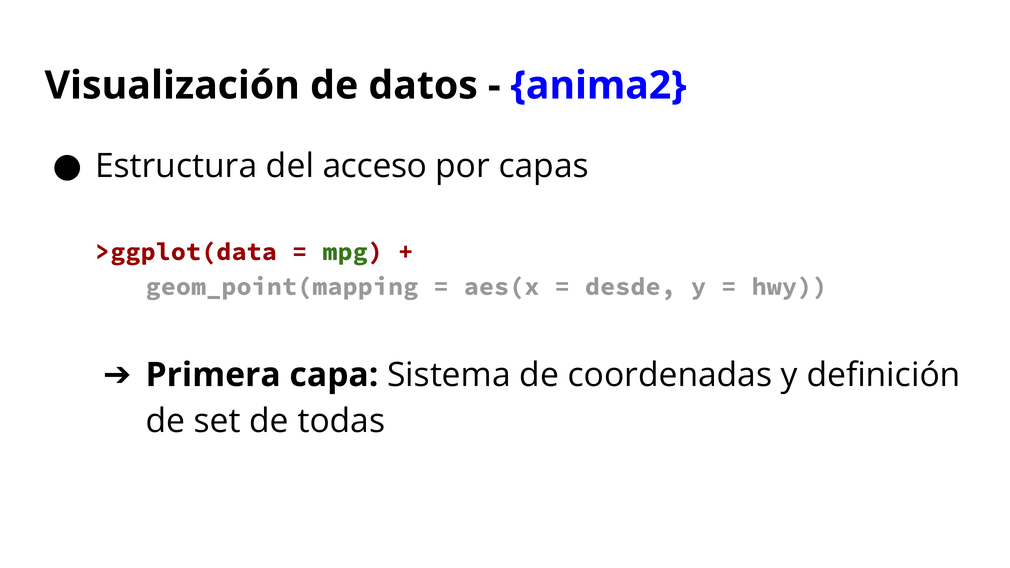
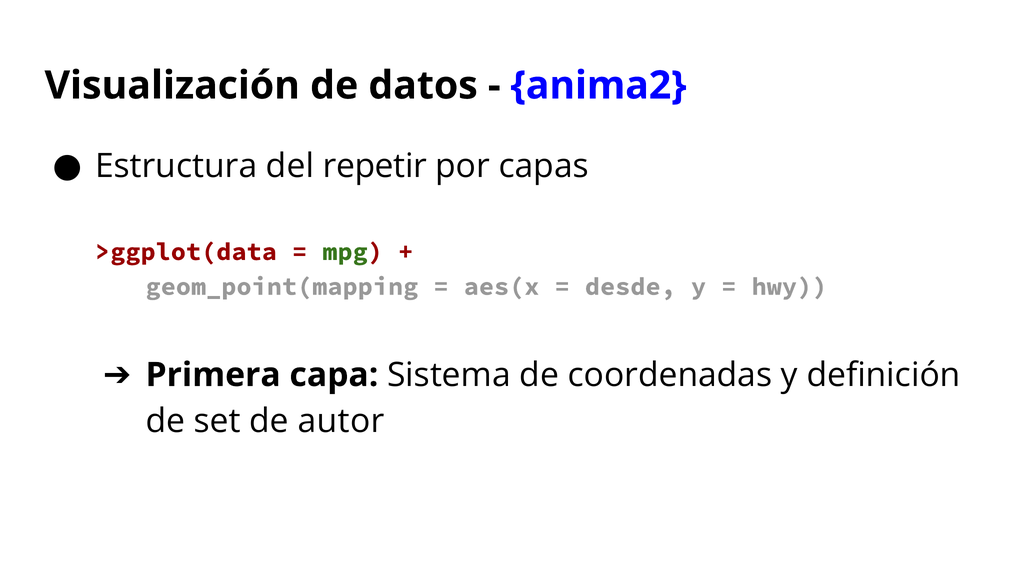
acceso: acceso -> repetir (375, 166)
todas: todas -> autor (341, 421)
